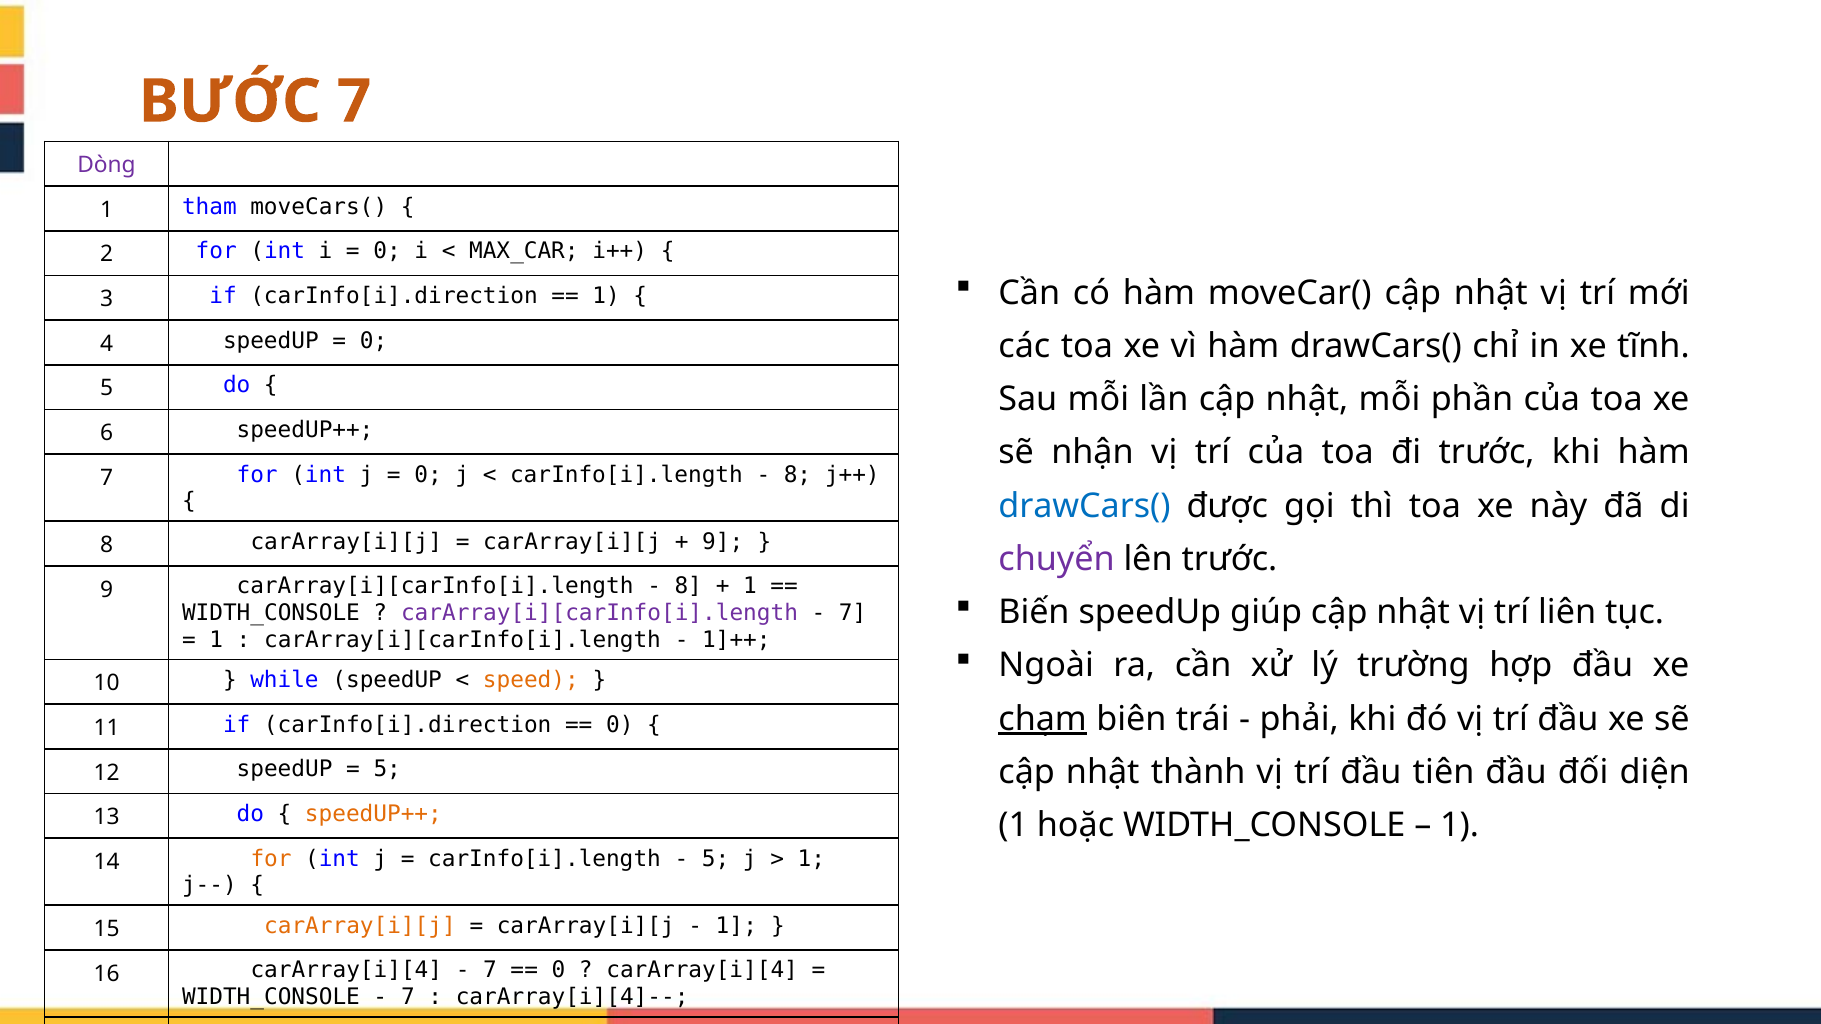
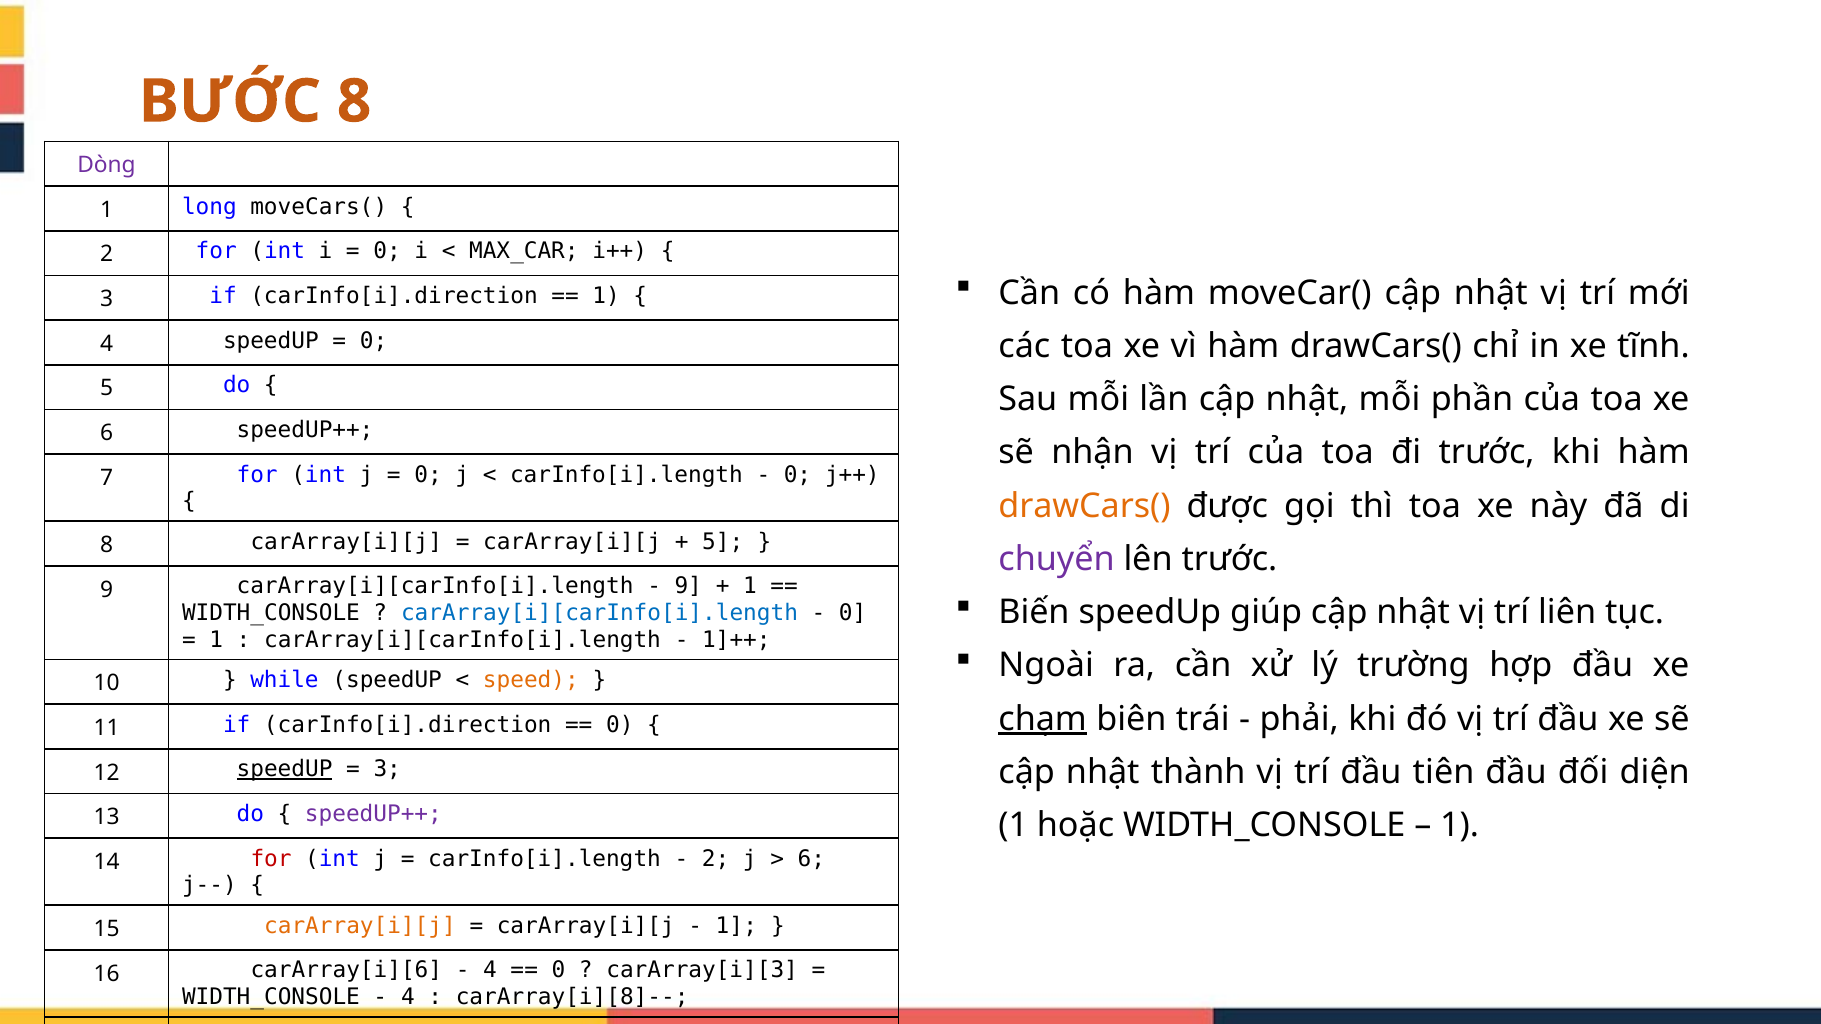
BƯỚC 7: 7 -> 8 (354, 102)
tham: tham -> long (209, 207)
8: 8 -> 0 (797, 475)
drawCars( colour: blue -> orange (1084, 506)
9: 9 -> 5 (723, 542)
8: 8 -> 9 (688, 587)
carArray[i][carInfo[i].length colour: purple -> blue (600, 613)
7: 7 -> 0 (853, 613)
speedUP underline: none -> present (285, 770)
5: 5 -> 3 (387, 770)
speedUP++ colour: orange -> purple (373, 814)
for colour: orange -> red (271, 859)
5: 5 -> 2 (716, 859)
1: 1 -> 6 (811, 859)
16 carArray[i][4: carArray[i][4 -> carArray[i][6 (346, 971)
7: 7 -> 4 (490, 971)
carArray[i][4: carArray[i][4 -> carArray[i][3 (702, 971)
7: 7 -> 4 (408, 997)
carArray[i][4]--: carArray[i][4]-- -> carArray[i][8]-- (572, 997)
